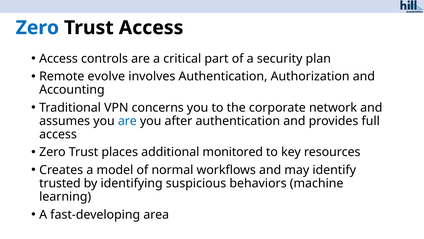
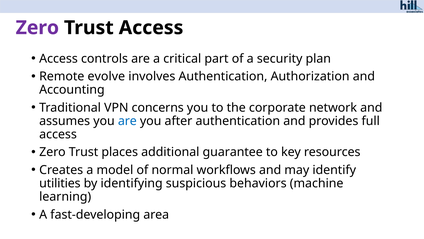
Zero colour: blue -> purple (37, 28)
monitored: monitored -> guarantee (233, 152)
trusted: trusted -> utilities (60, 183)
